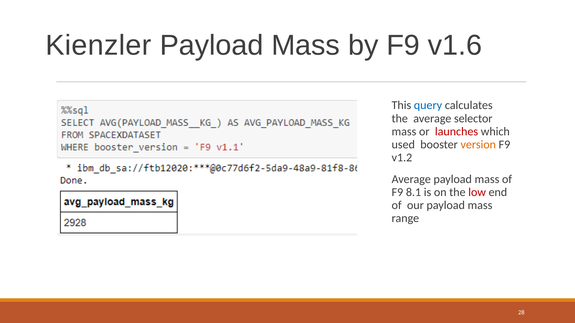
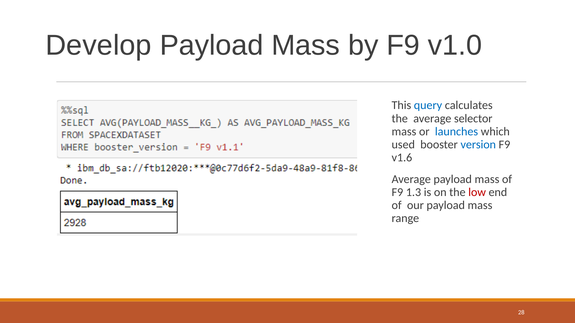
Kienzler: Kienzler -> Develop (99, 45)
v1.6: v1.6 -> v1.0 (455, 45)
launches colour: red -> blue (457, 132)
version colour: orange -> blue (478, 145)
v1.2: v1.2 -> v1.6 (402, 158)
8.1: 8.1 -> 1.3 (414, 192)
